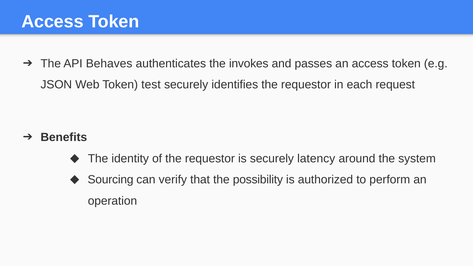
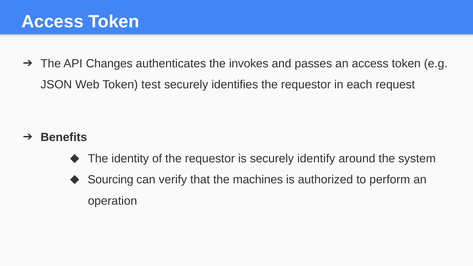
Behaves: Behaves -> Changes (109, 63)
latency: latency -> identify (316, 158)
possibility: possibility -> machines (258, 180)
